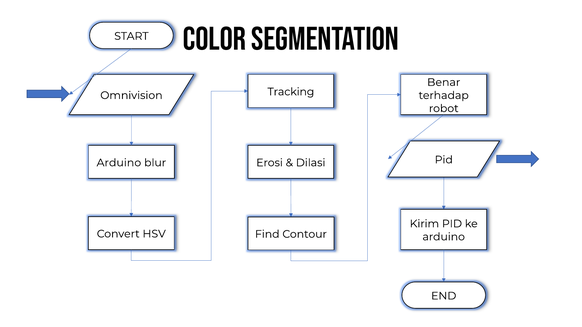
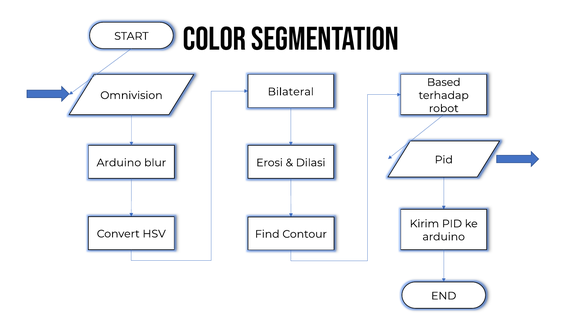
Benar: Benar -> Based (444, 82)
Tracking: Tracking -> Bilateral (291, 92)
